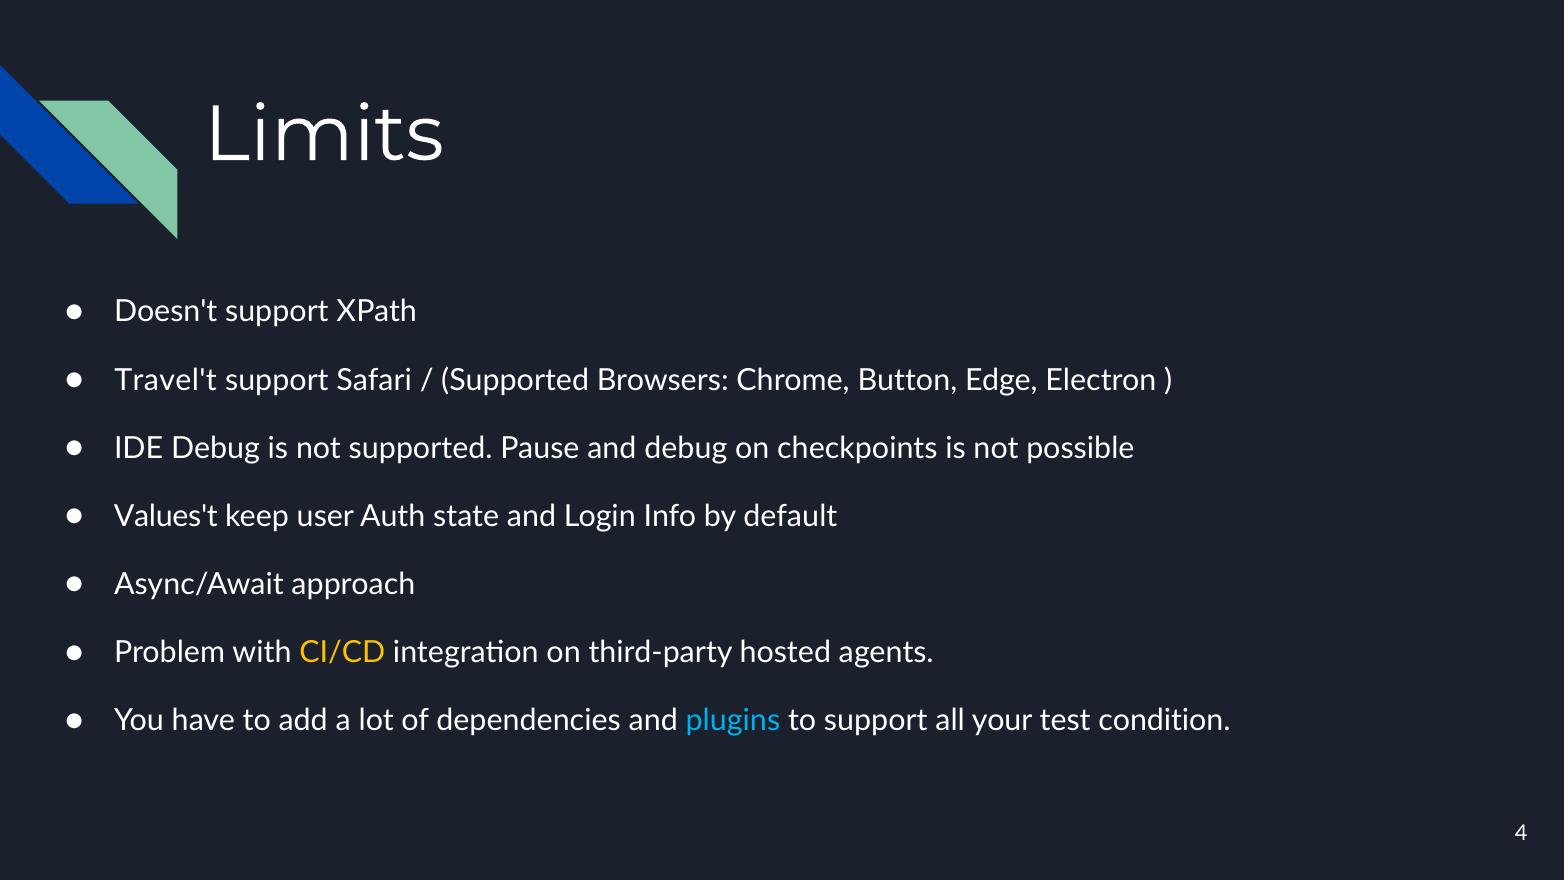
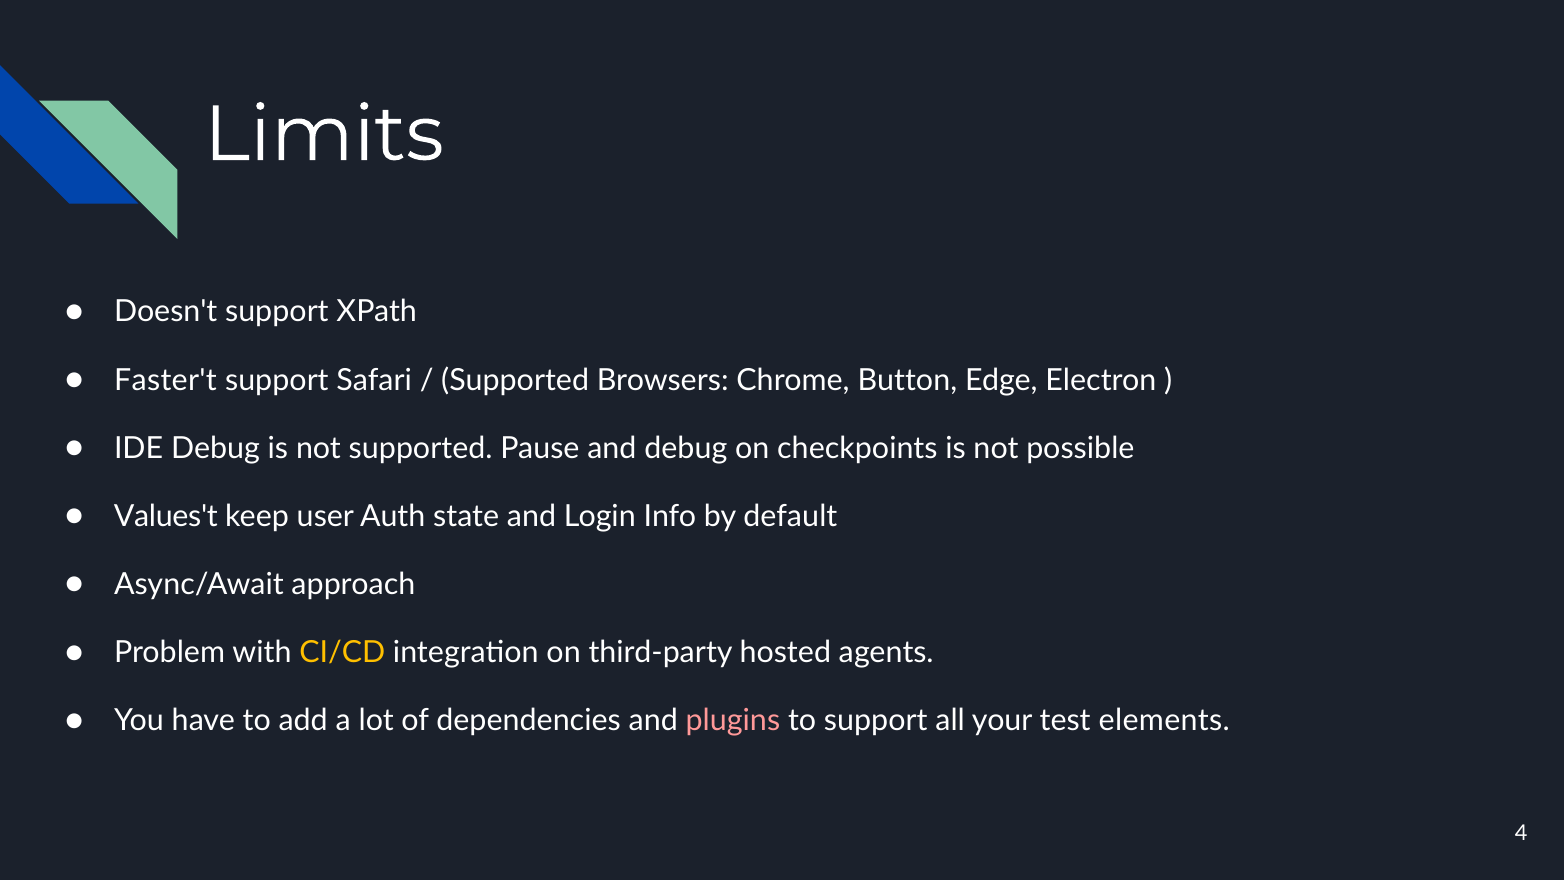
Travel't: Travel't -> Faster't (166, 380)
plugins colour: light blue -> pink (733, 720)
condition: condition -> elements (1164, 720)
